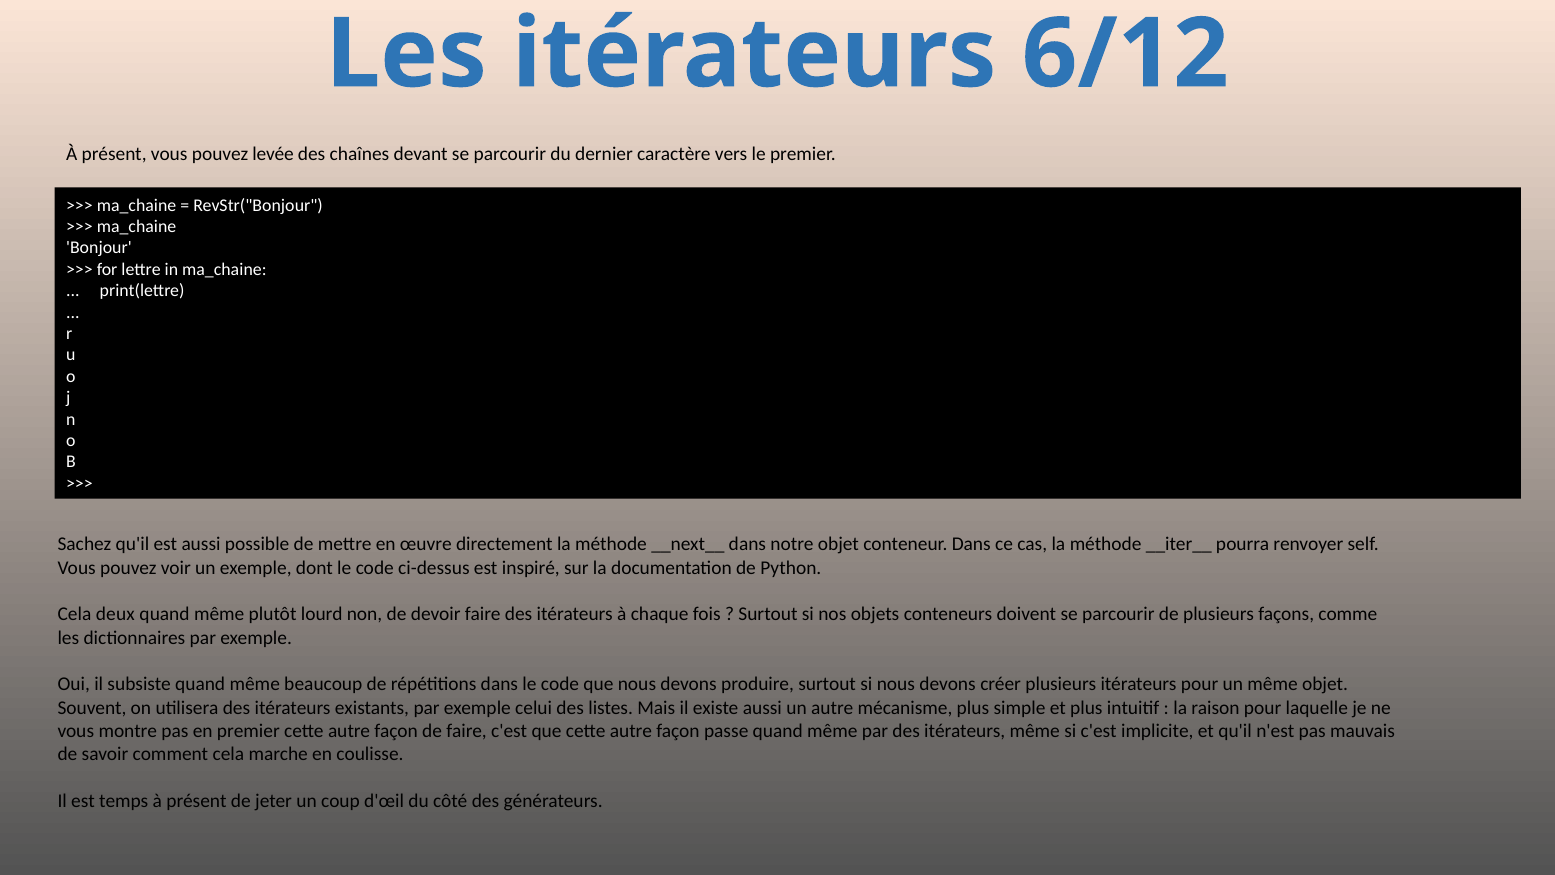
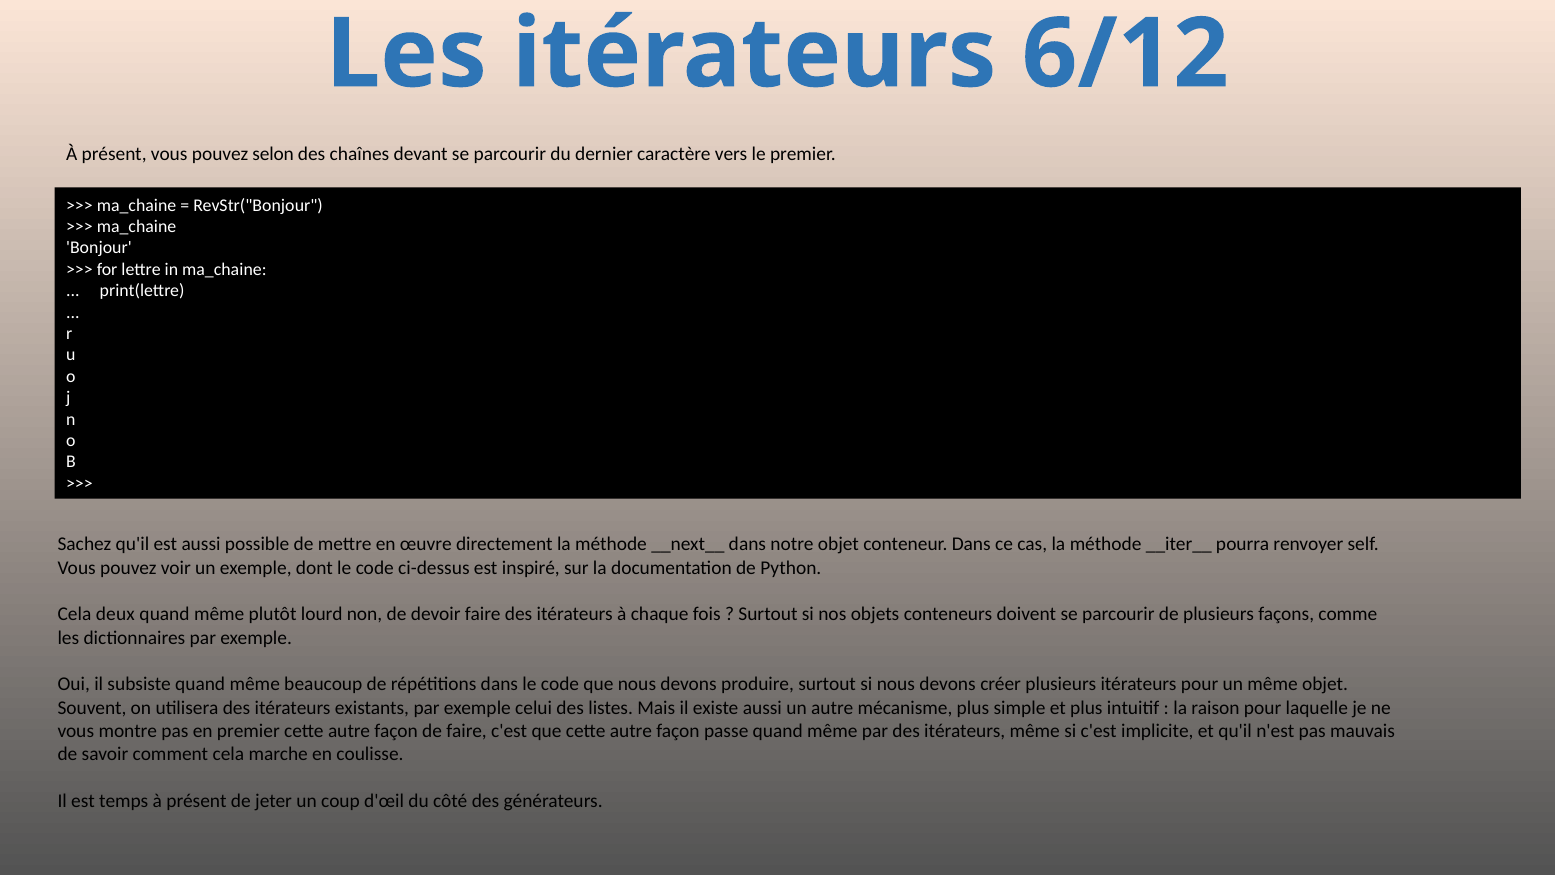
levée: levée -> selon (273, 154)
